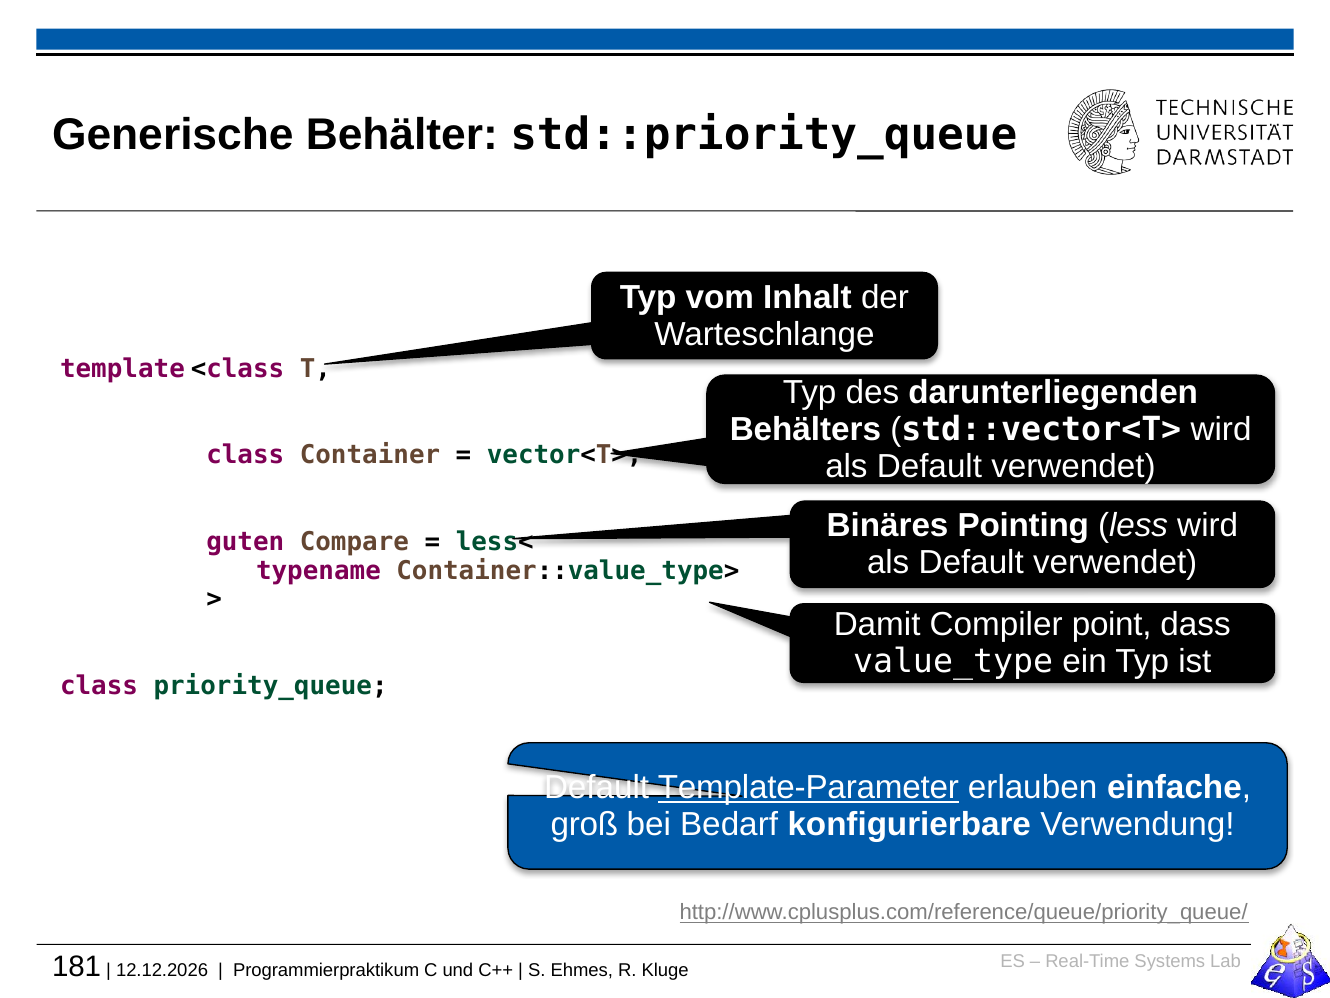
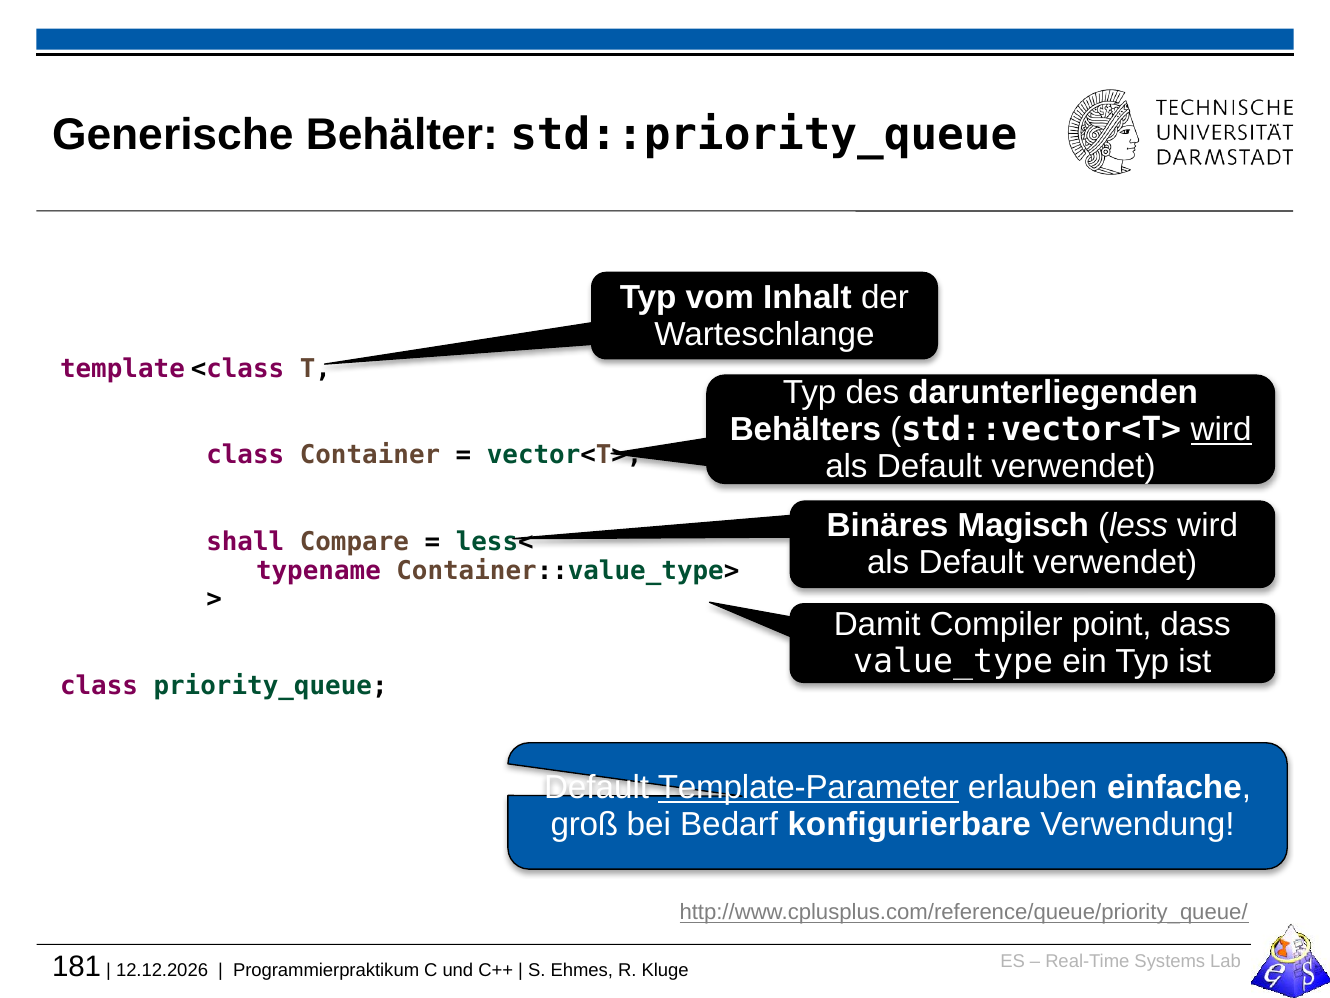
wird underline: none -> present (1221, 429)
Pointing: Pointing -> Magisch (1023, 526)
guten: guten -> shall (245, 541)
